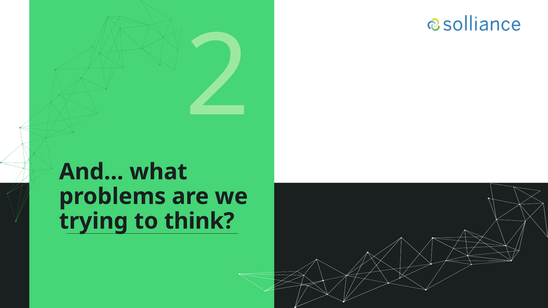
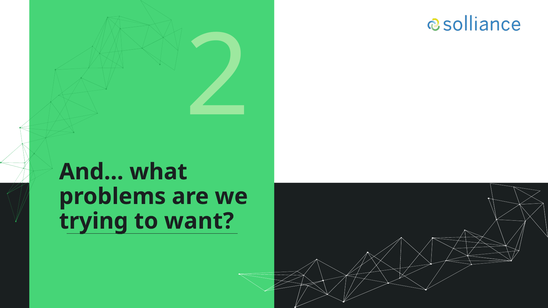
think: think -> want (199, 221)
